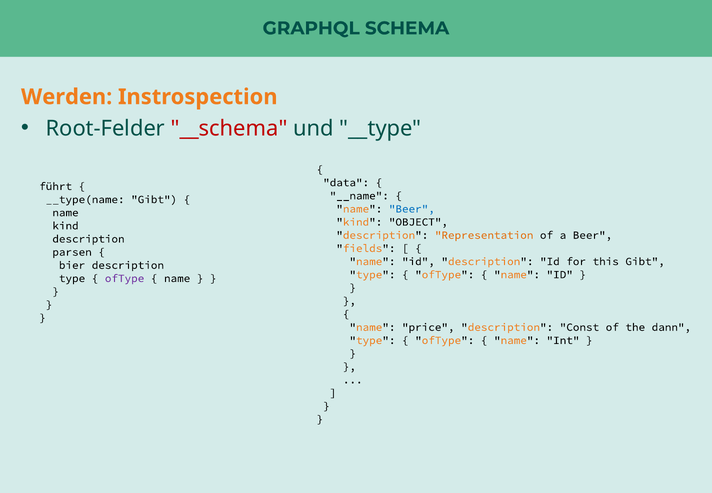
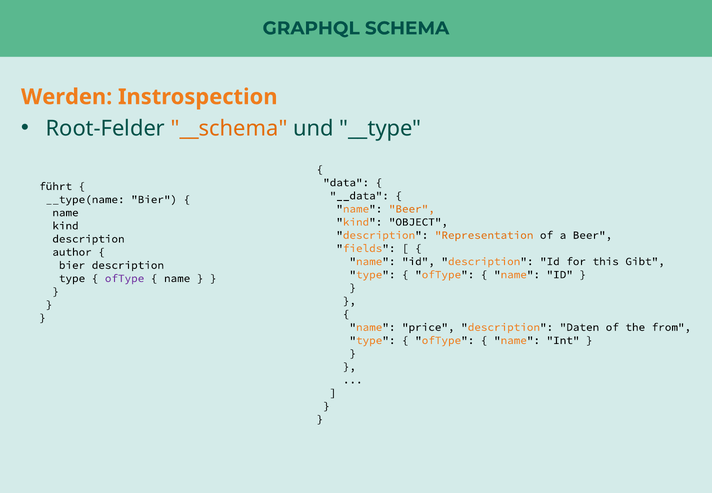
__schema colour: red -> orange (229, 128)
__name: __name -> __data (359, 196)
__type(name Gibt: Gibt -> Bier (154, 199)
Beer colour: blue -> orange (412, 209)
parsen: parsen -> author (72, 252)
Const: Const -> Daten (579, 327)
dann: dann -> from (671, 327)
